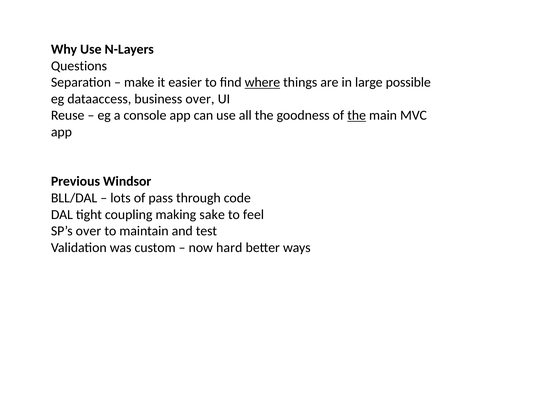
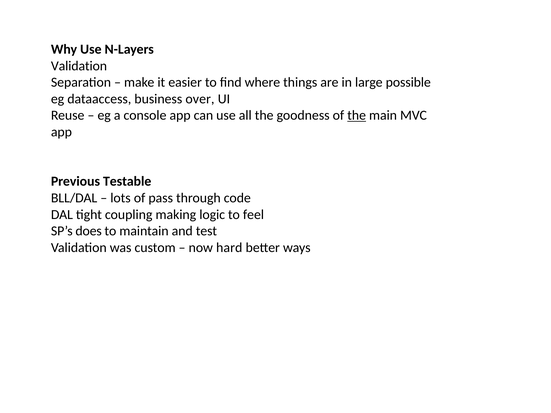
Questions: Questions -> Validation (79, 66)
where underline: present -> none (262, 82)
Windsor: Windsor -> Testable (127, 182)
sake: sake -> logic (212, 215)
SP’s over: over -> does (89, 231)
